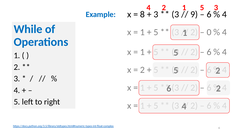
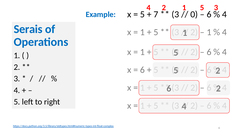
8: 8 -> 5 (142, 14)
3: 3 -> 7 (156, 14)
9: 9 -> 0 (194, 14)
While: While -> Serais (28, 29)
0: 0 -> 1 (209, 32)
2: 2 -> 6 (142, 70)
